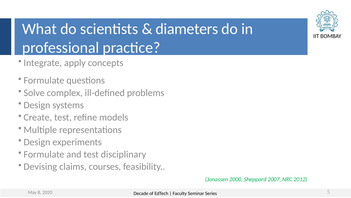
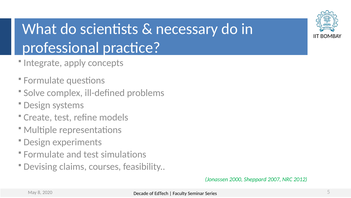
diameters: diameters -> necessary (187, 29)
disciplinary: disciplinary -> simulations (124, 154)
